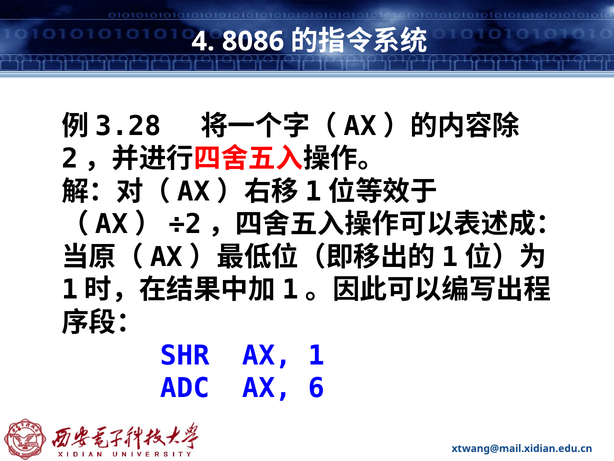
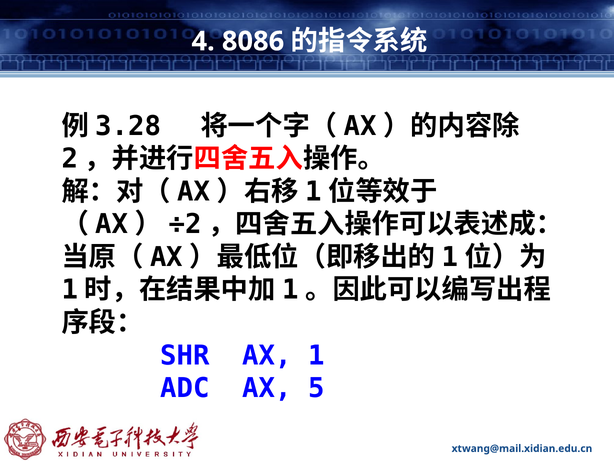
6: 6 -> 5 (316, 388)
